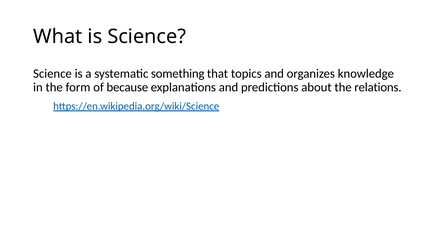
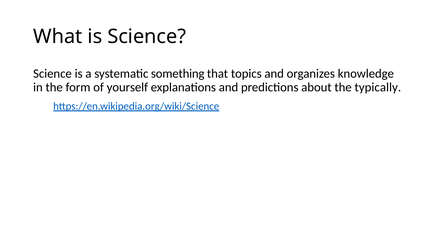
because: because -> yourself (127, 87)
relations: relations -> typically (378, 87)
